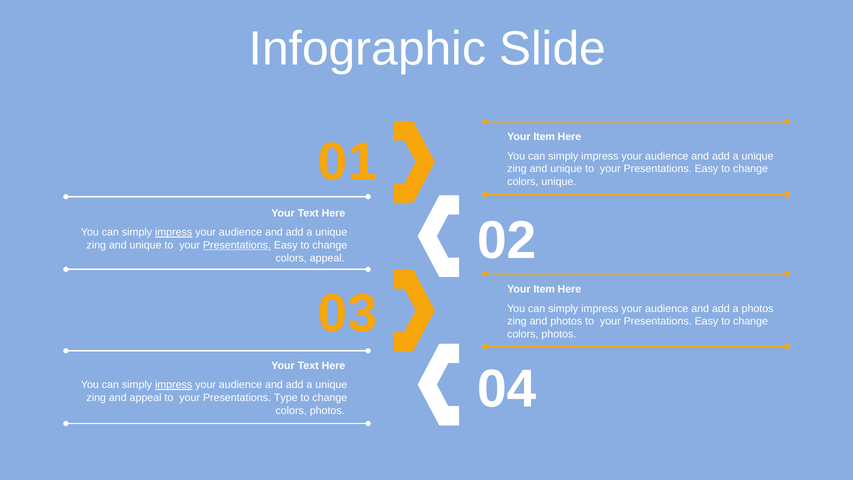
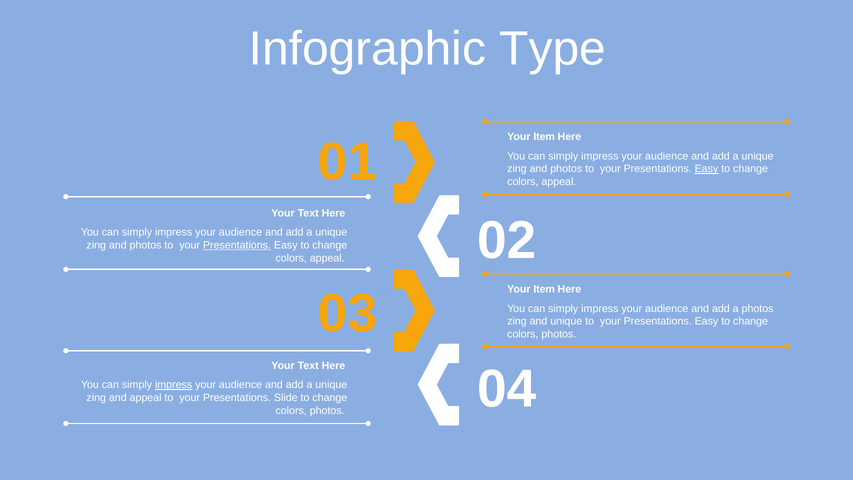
Slide: Slide -> Type (553, 49)
unique: unique -> photos (566, 169)
Easy underline: none -> present (706, 169)
unique: unique -> appeal (559, 182)
impress underline: present -> none (174, 232)
unique: unique -> photos (146, 245)
and photos: photos -> unique (566, 321)
Type: Type -> Slide (286, 398)
